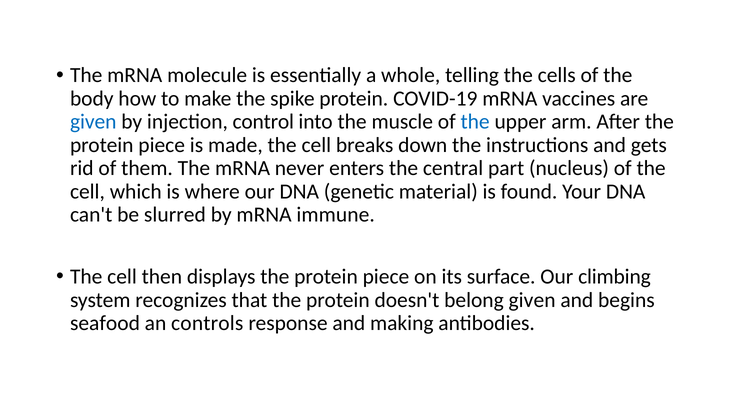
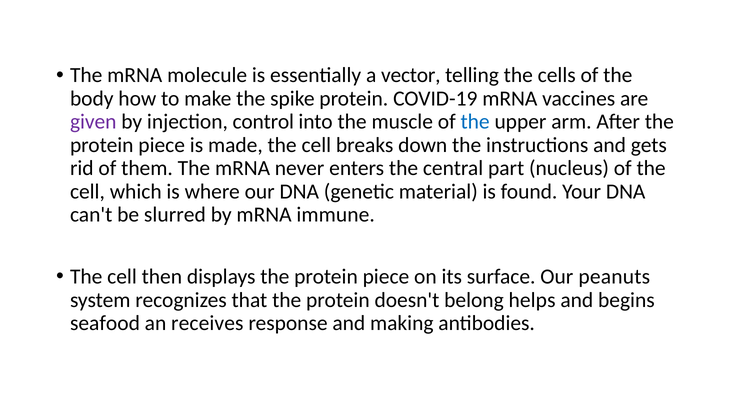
whole: whole -> vector (411, 75)
given colour: blue -> purple (93, 122)
climbing: climbing -> peanuts (614, 276)
belong given: given -> helps (532, 300)
controls: controls -> receives (207, 323)
